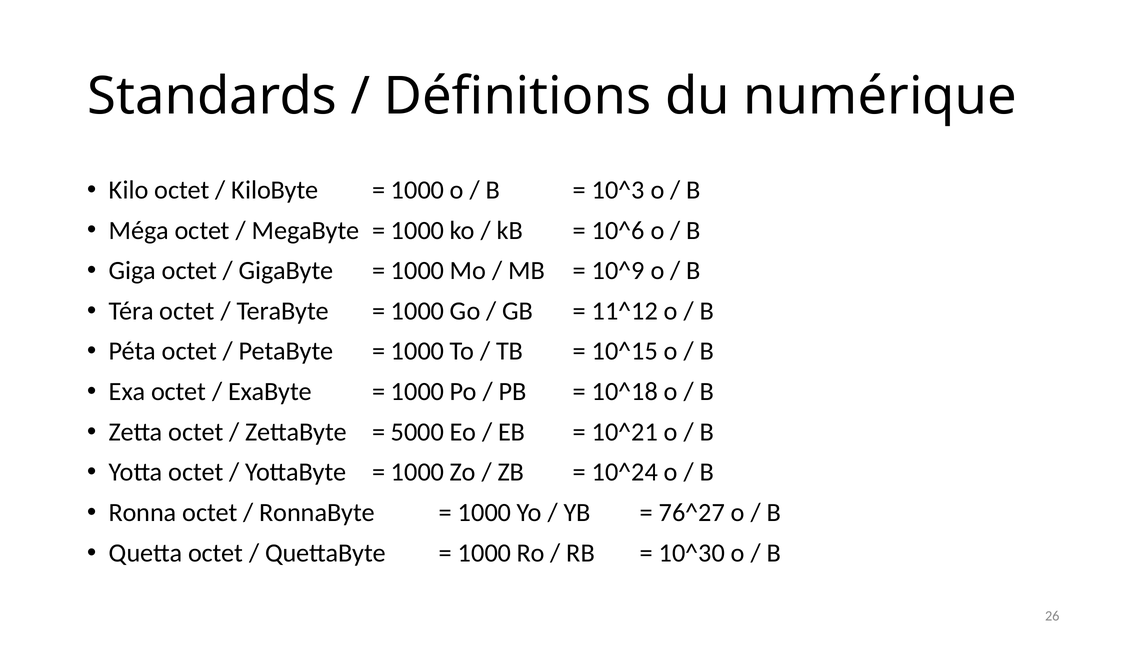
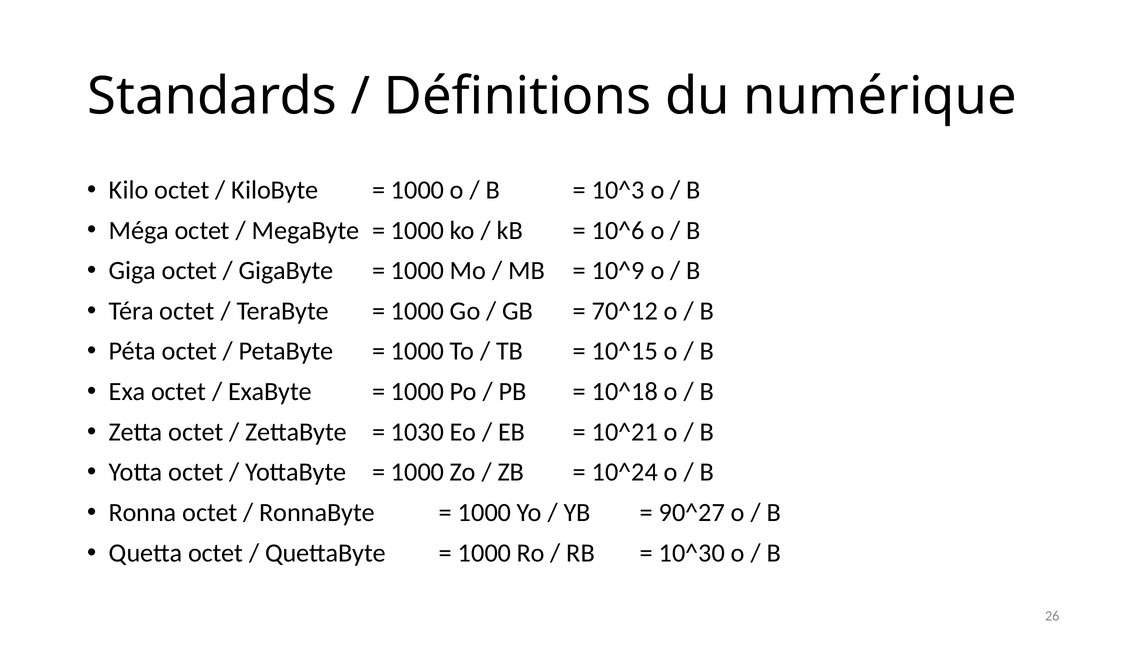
11^12: 11^12 -> 70^12 (625, 311)
5000: 5000 -> 1030 (418, 432)
76^27: 76^27 -> 90^27 (692, 513)
